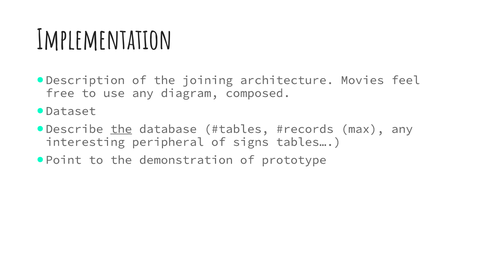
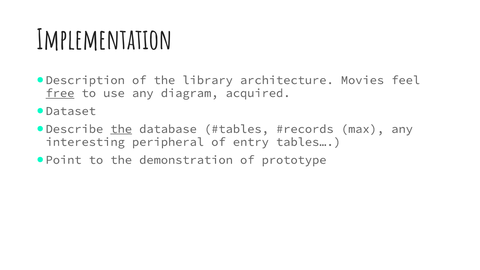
joining: joining -> library (208, 80)
free underline: none -> present (60, 93)
composed: composed -> acquired (258, 93)
signs: signs -> entry (251, 142)
